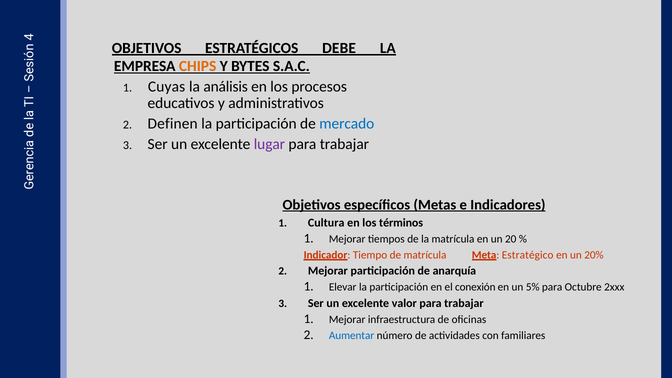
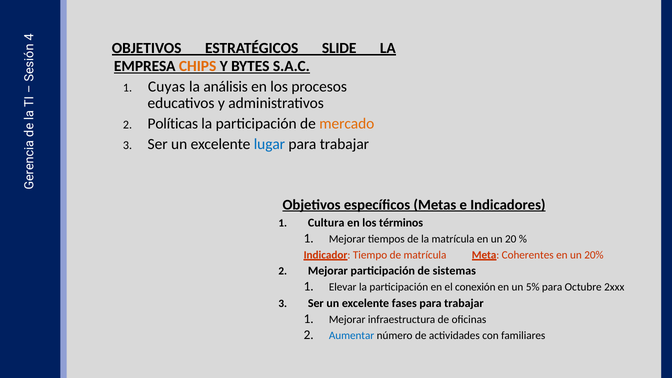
DEBE: DEBE -> SLIDE (339, 48)
Definen: Definen -> Políticas (173, 124)
mercado colour: blue -> orange (347, 124)
lugar colour: purple -> blue (269, 144)
Estratégico: Estratégico -> Coherentes (528, 255)
anarquía: anarquía -> sistemas (454, 271)
valor: valor -> fases (404, 303)
